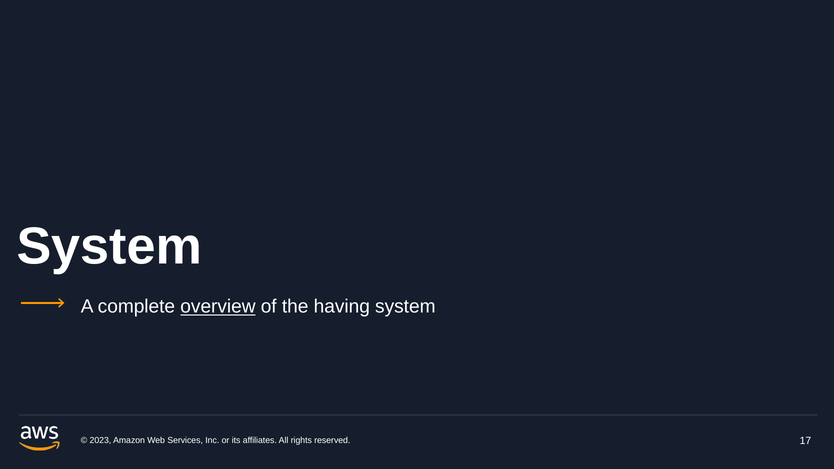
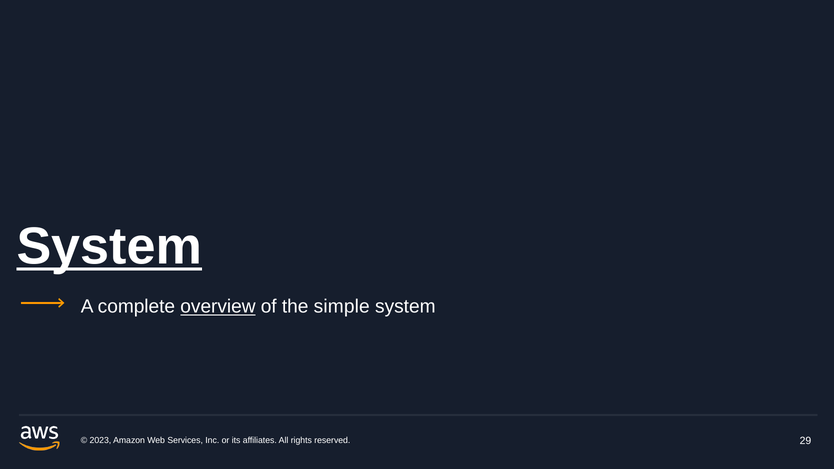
System underline: none -> present (109, 247)
having: having -> simple (342, 307)
17: 17 -> 29 (805, 441)
